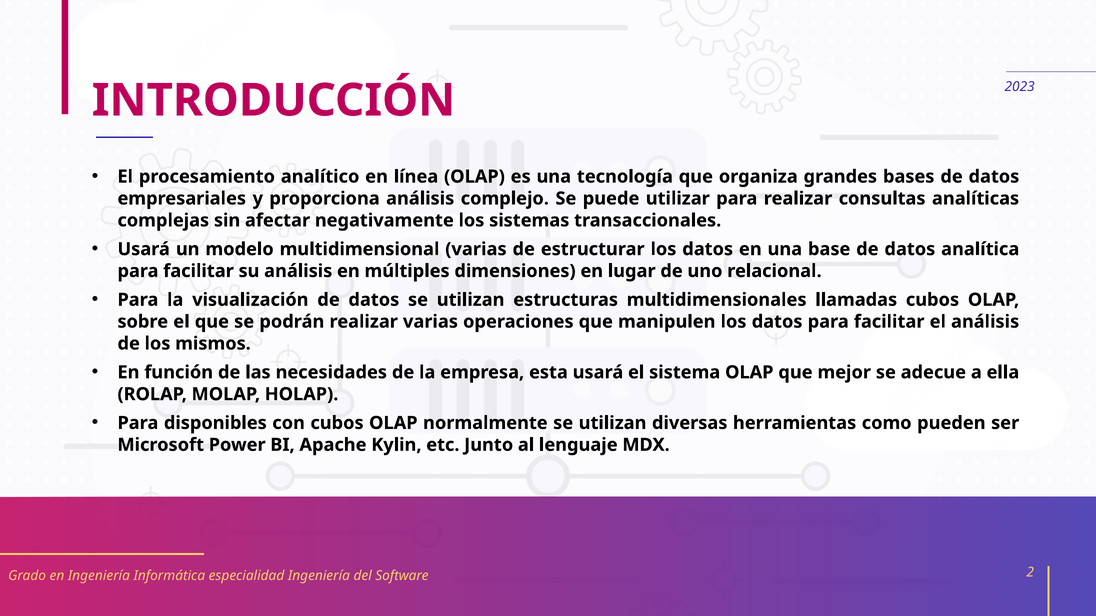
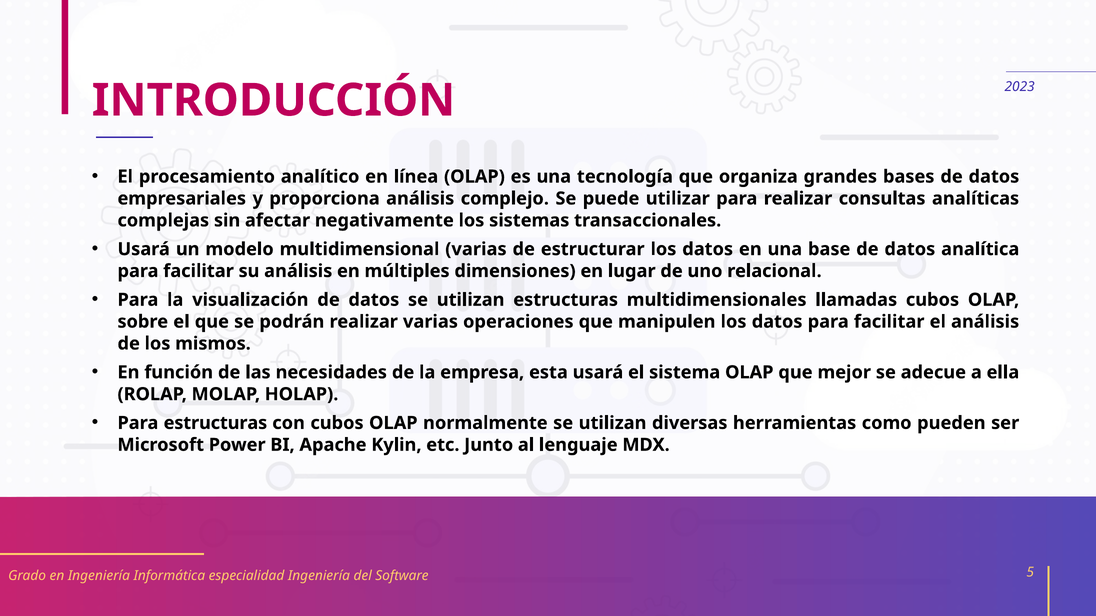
Para disponibles: disponibles -> estructuras (215, 423)
2: 2 -> 5 (1030, 572)
